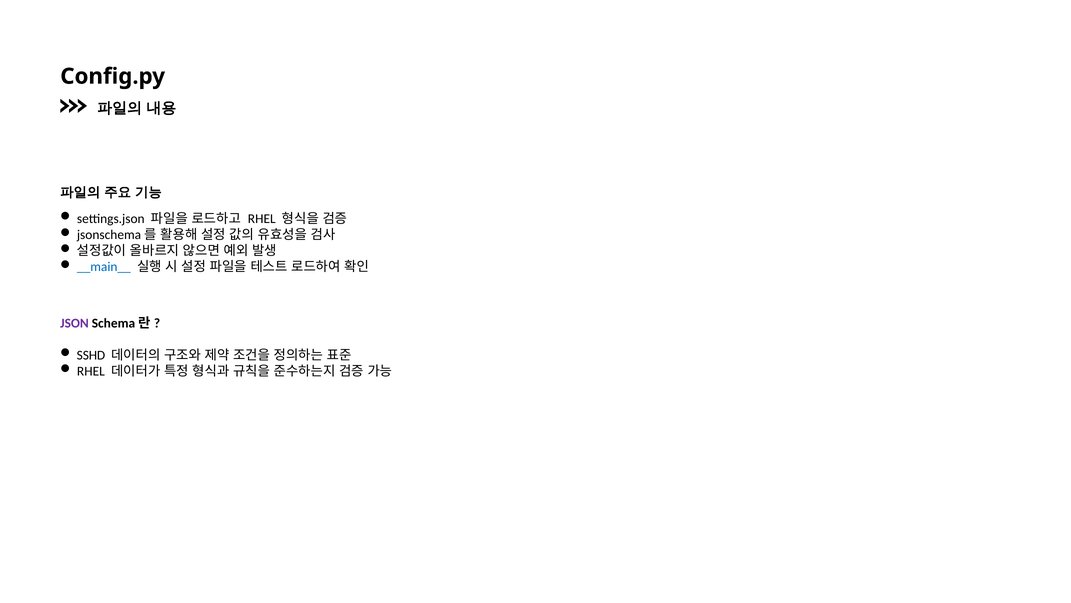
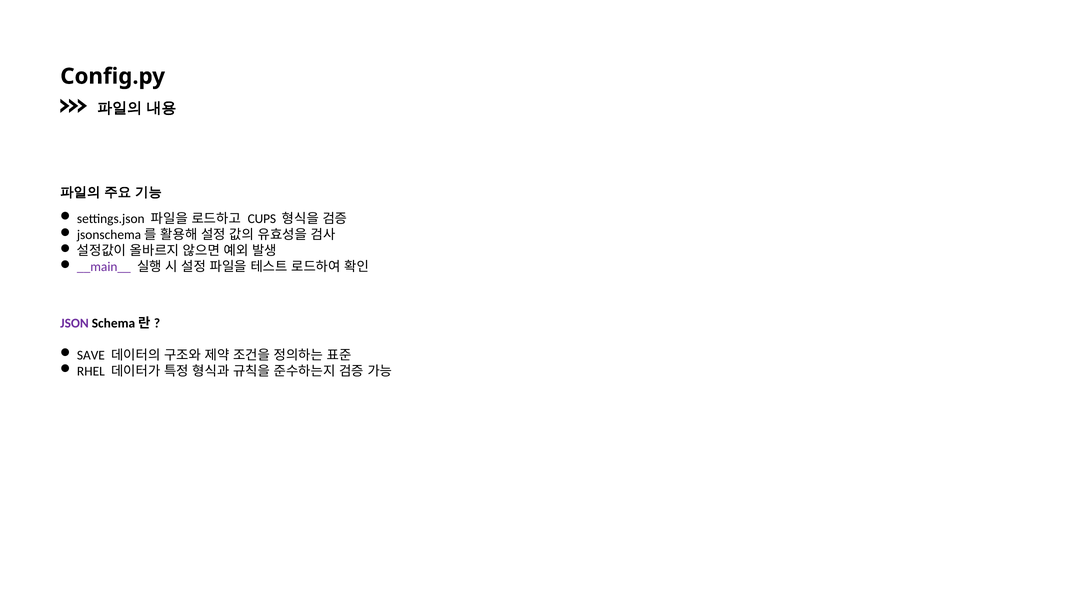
RHEL: RHEL -> CUPS (262, 219)
__main__ colour: blue -> purple (104, 267)
SSHD: SSHD -> SAVE (91, 355)
